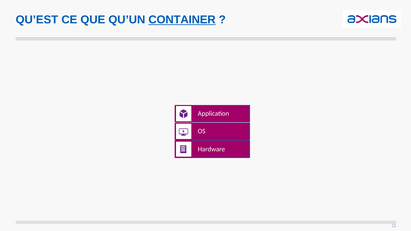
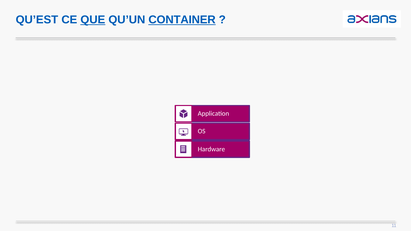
QUE underline: none -> present (93, 20)
